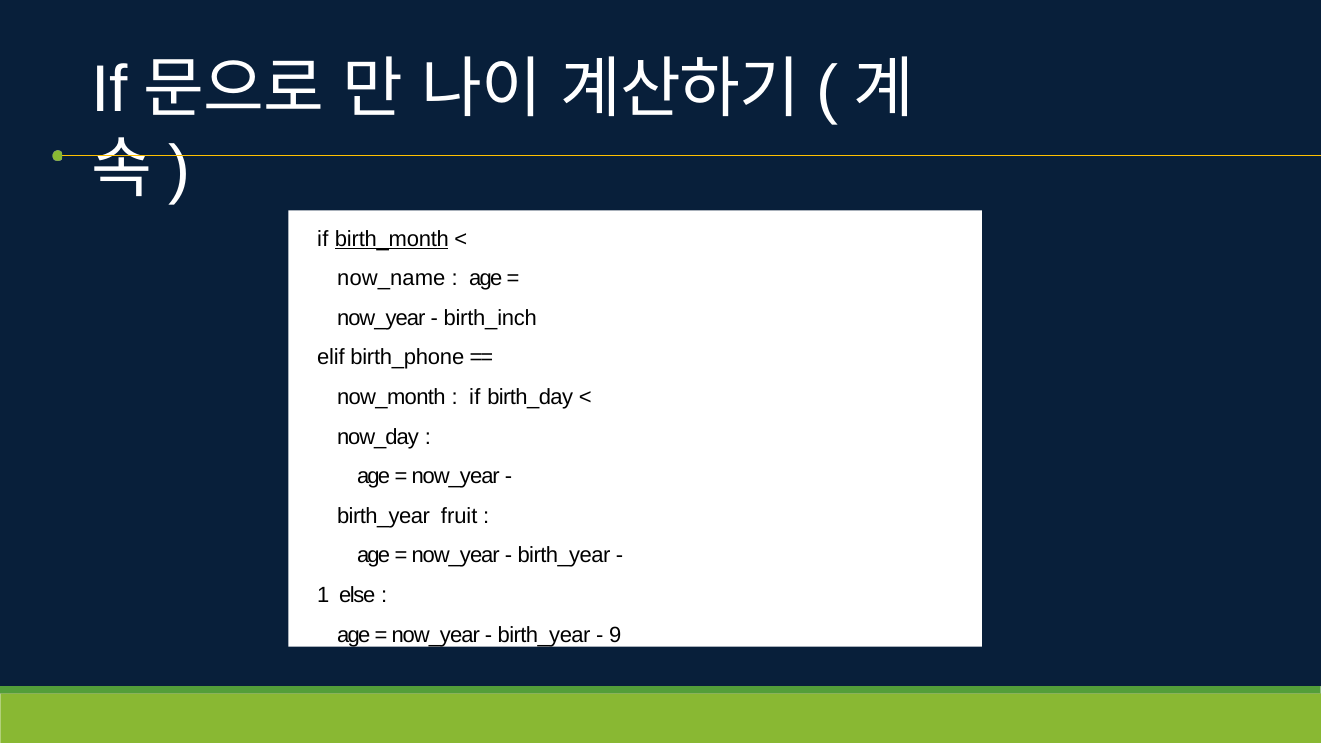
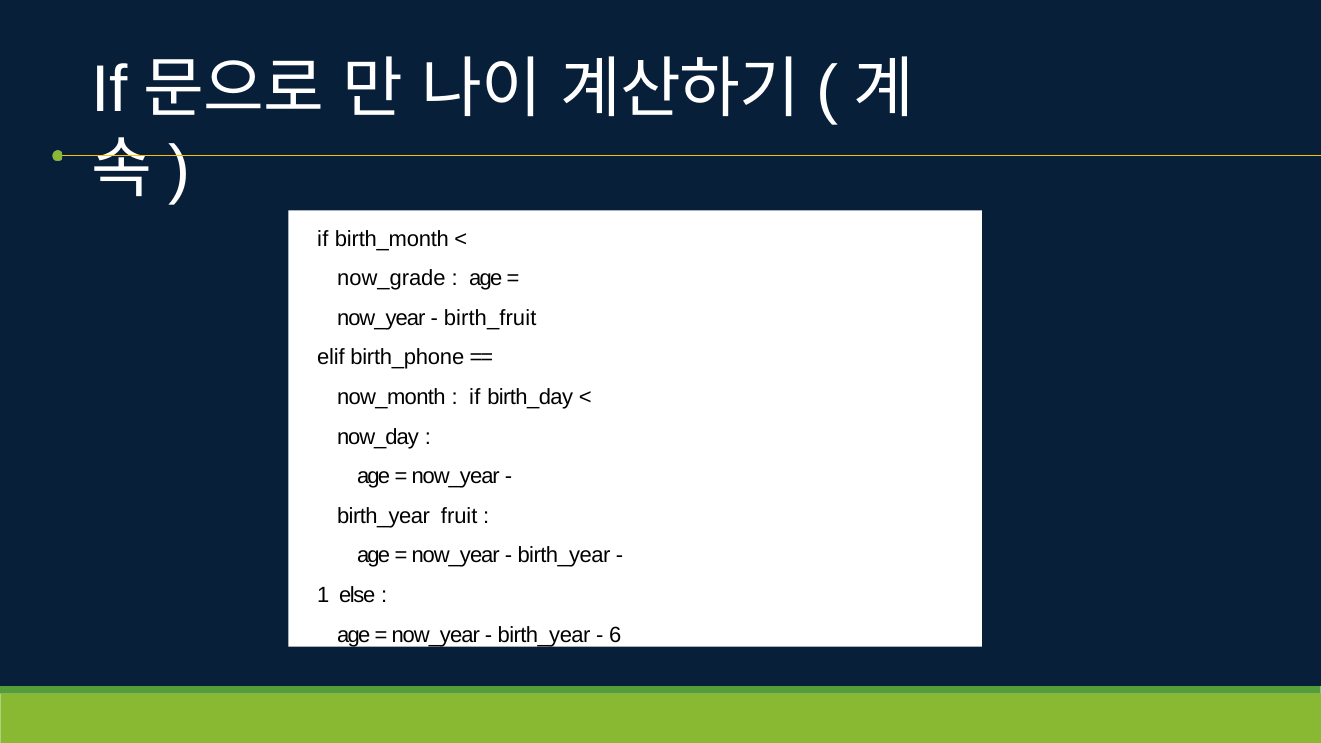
birth_month underline: present -> none (392, 239)
now_name: now_name -> now_grade (391, 278)
birth_inch: birth_inch -> birth_fruit (490, 318)
9: 9 -> 6 (615, 635)
